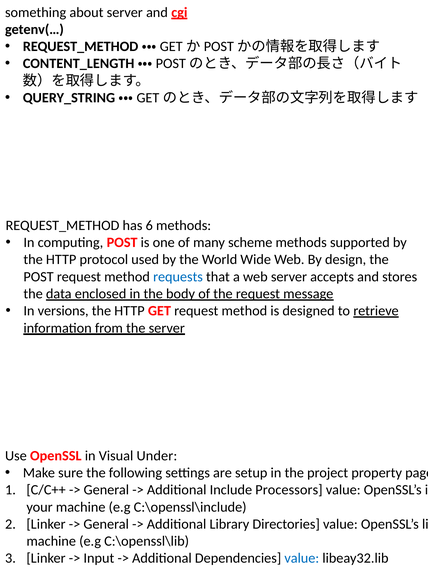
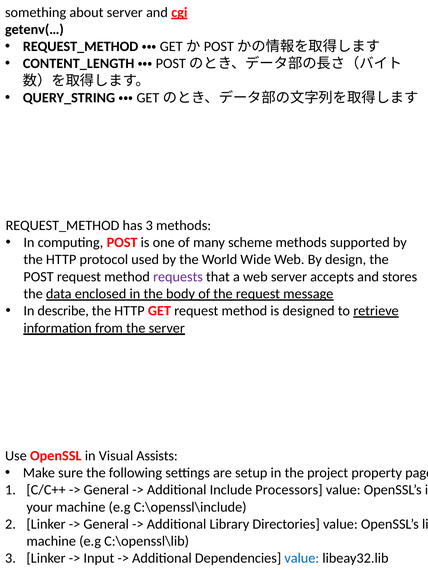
has 6: 6 -> 3 (149, 226)
requests colour: blue -> purple (178, 277)
versions: versions -> describe (63, 311)
Under: Under -> Assists (157, 456)
